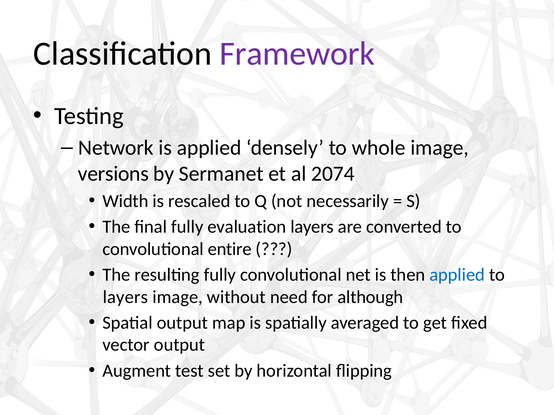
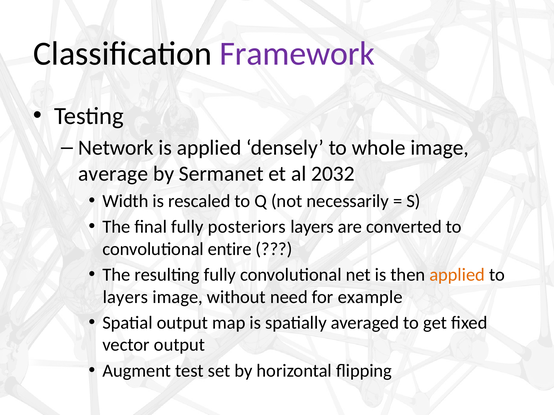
versions: versions -> average (113, 174)
2074: 2074 -> 2032 (333, 174)
evaluation: evaluation -> posteriors (247, 227)
applied colour: blue -> orange (457, 275)
although: although -> example (370, 297)
